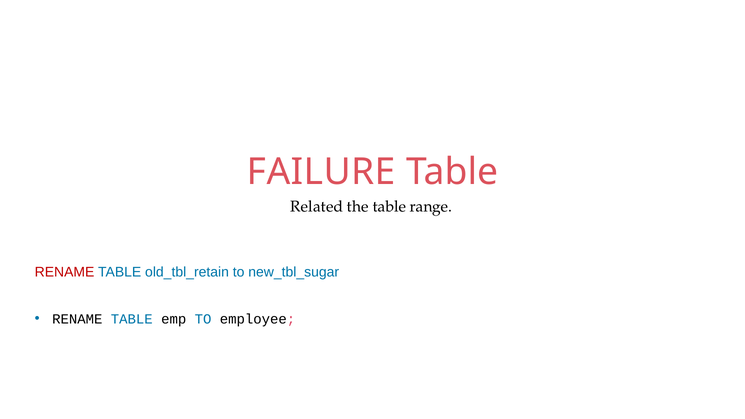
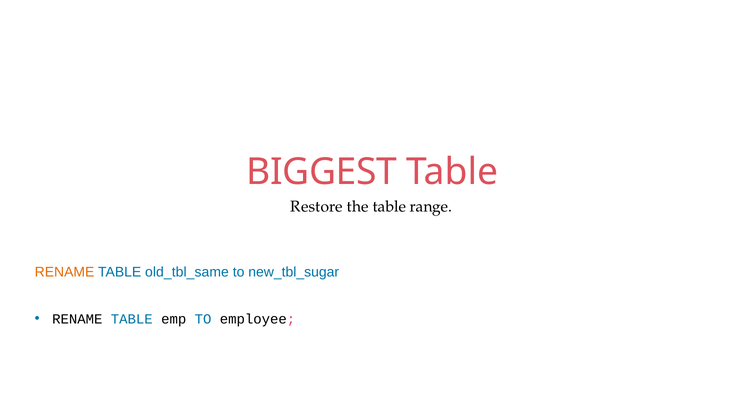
FAILURE: FAILURE -> BIGGEST (322, 172)
Related: Related -> Restore (317, 207)
RENAME colour: red -> orange (65, 272)
old_tbl_retain: old_tbl_retain -> old_tbl_same (187, 272)
